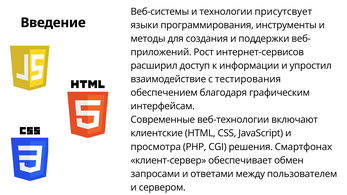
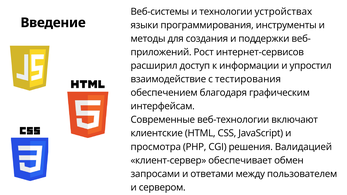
присутсвует: присутсвует -> устройствах (283, 12)
Смартфонах: Смартфонах -> Валидацией (303, 147)
